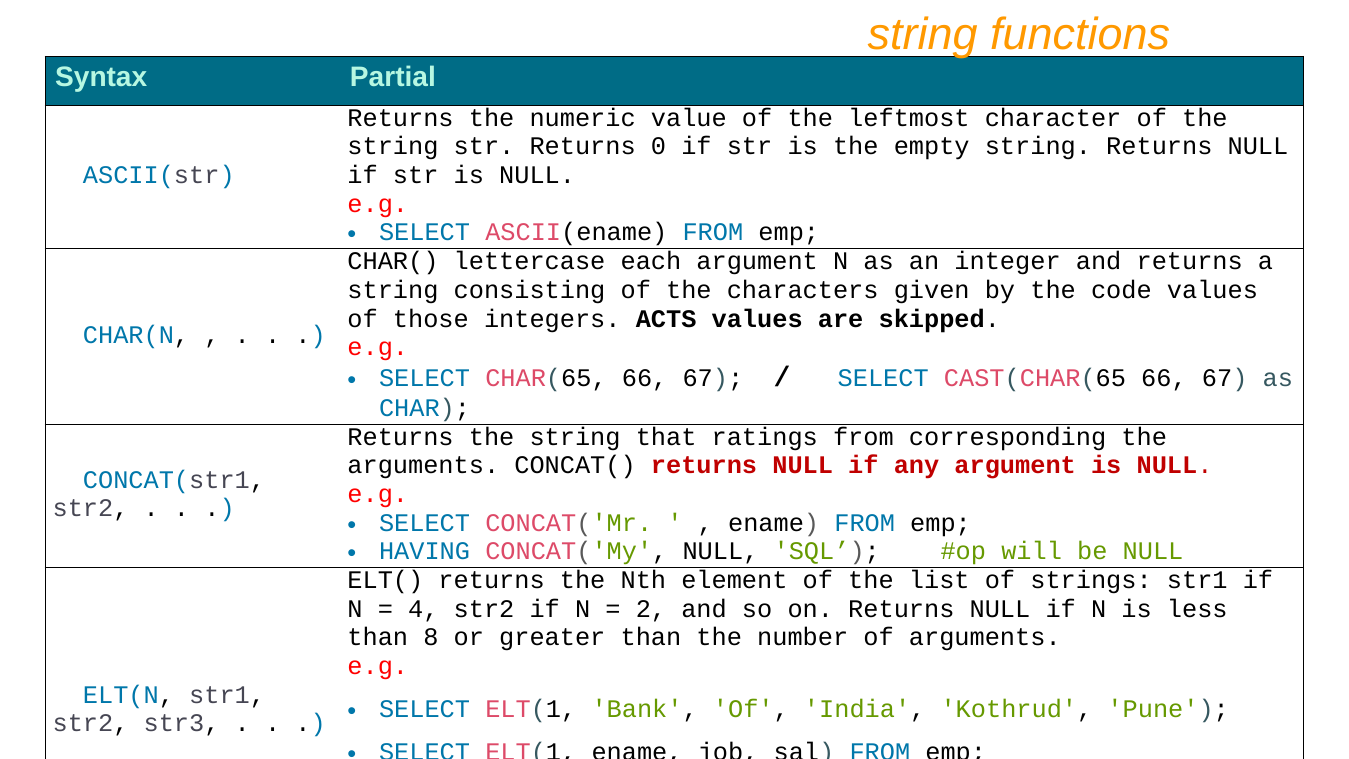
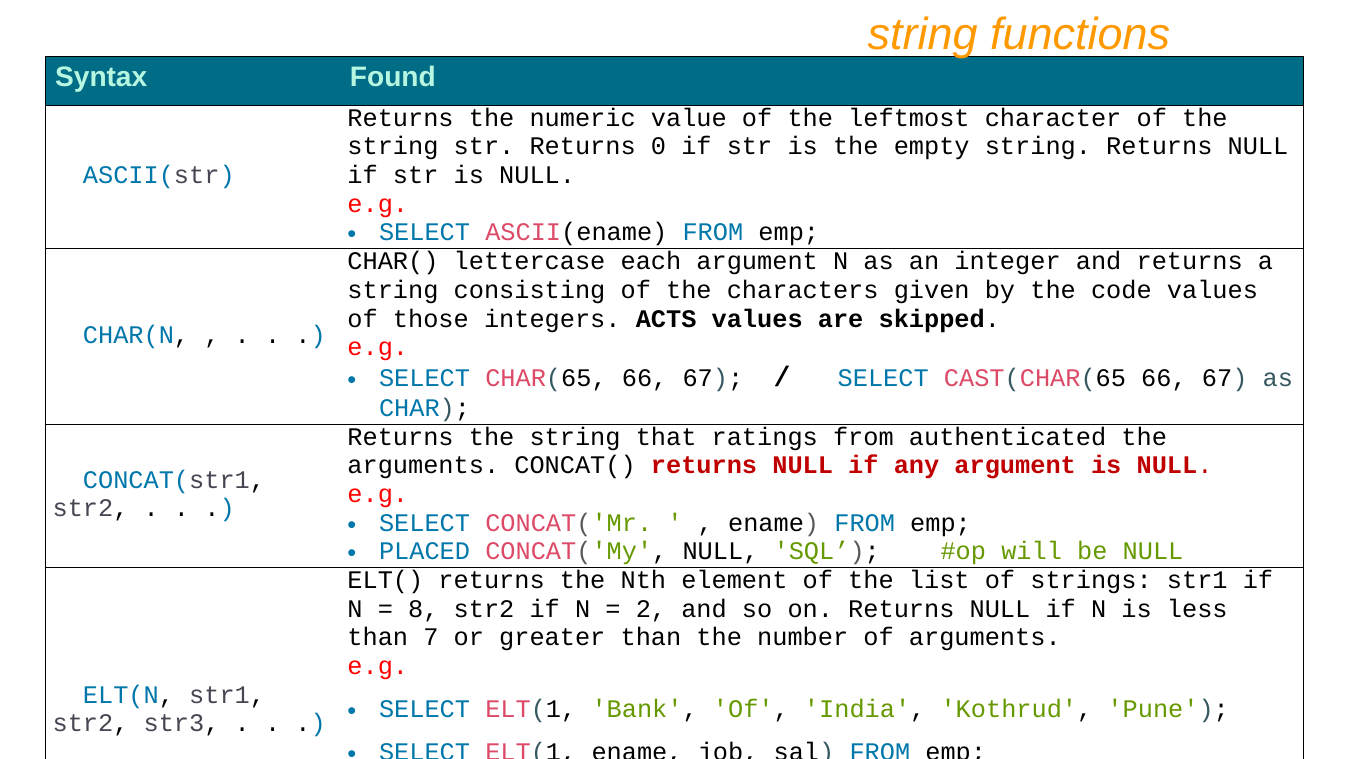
Partial: Partial -> Found (393, 77)
corresponding: corresponding -> authenticated (1008, 437)
HAVING: HAVING -> PLACED (425, 551)
4: 4 -> 8 (423, 609)
8: 8 -> 7 (431, 637)
